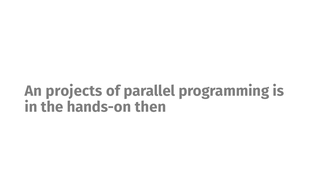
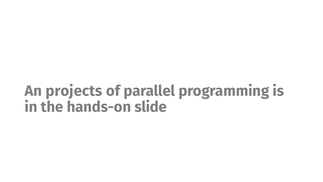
then: then -> slide (151, 107)
